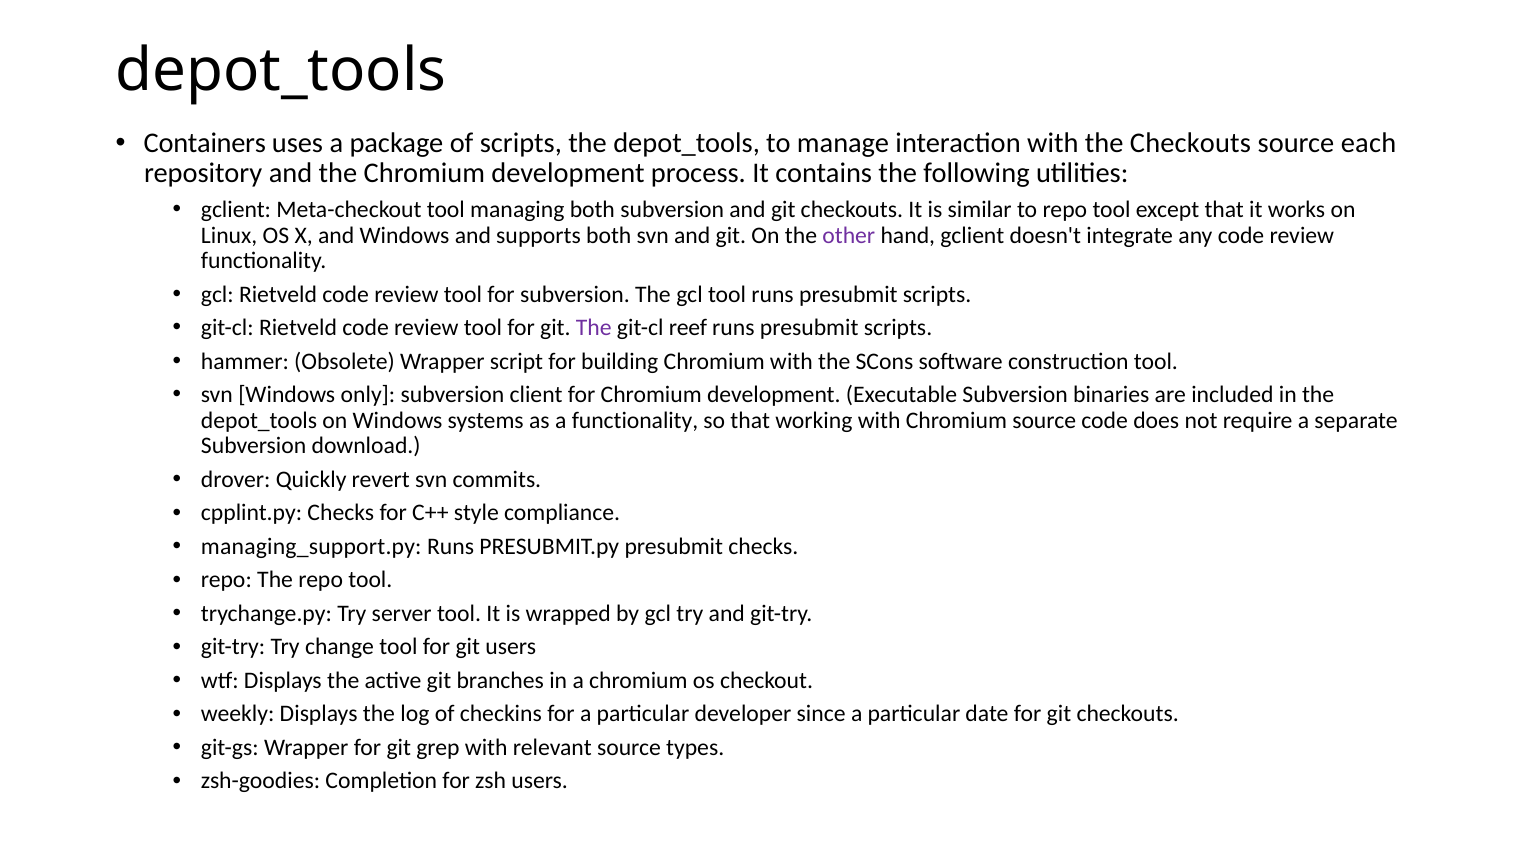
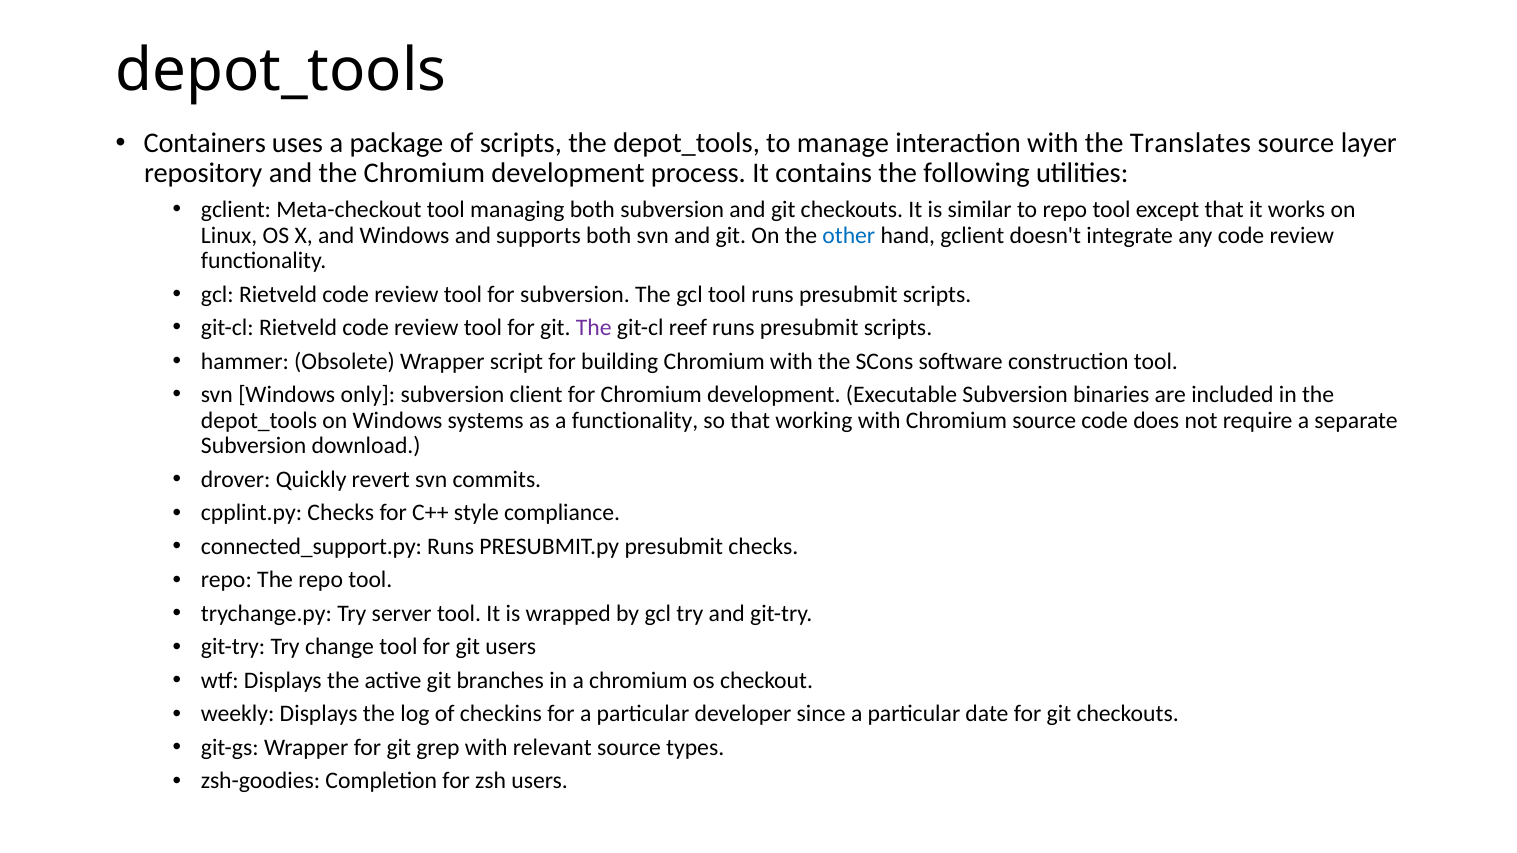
the Checkouts: Checkouts -> Translates (1190, 143)
each: each -> layer (1369, 143)
other colour: purple -> blue (849, 235)
managing_support.py: managing_support.py -> connected_support.py (311, 547)
